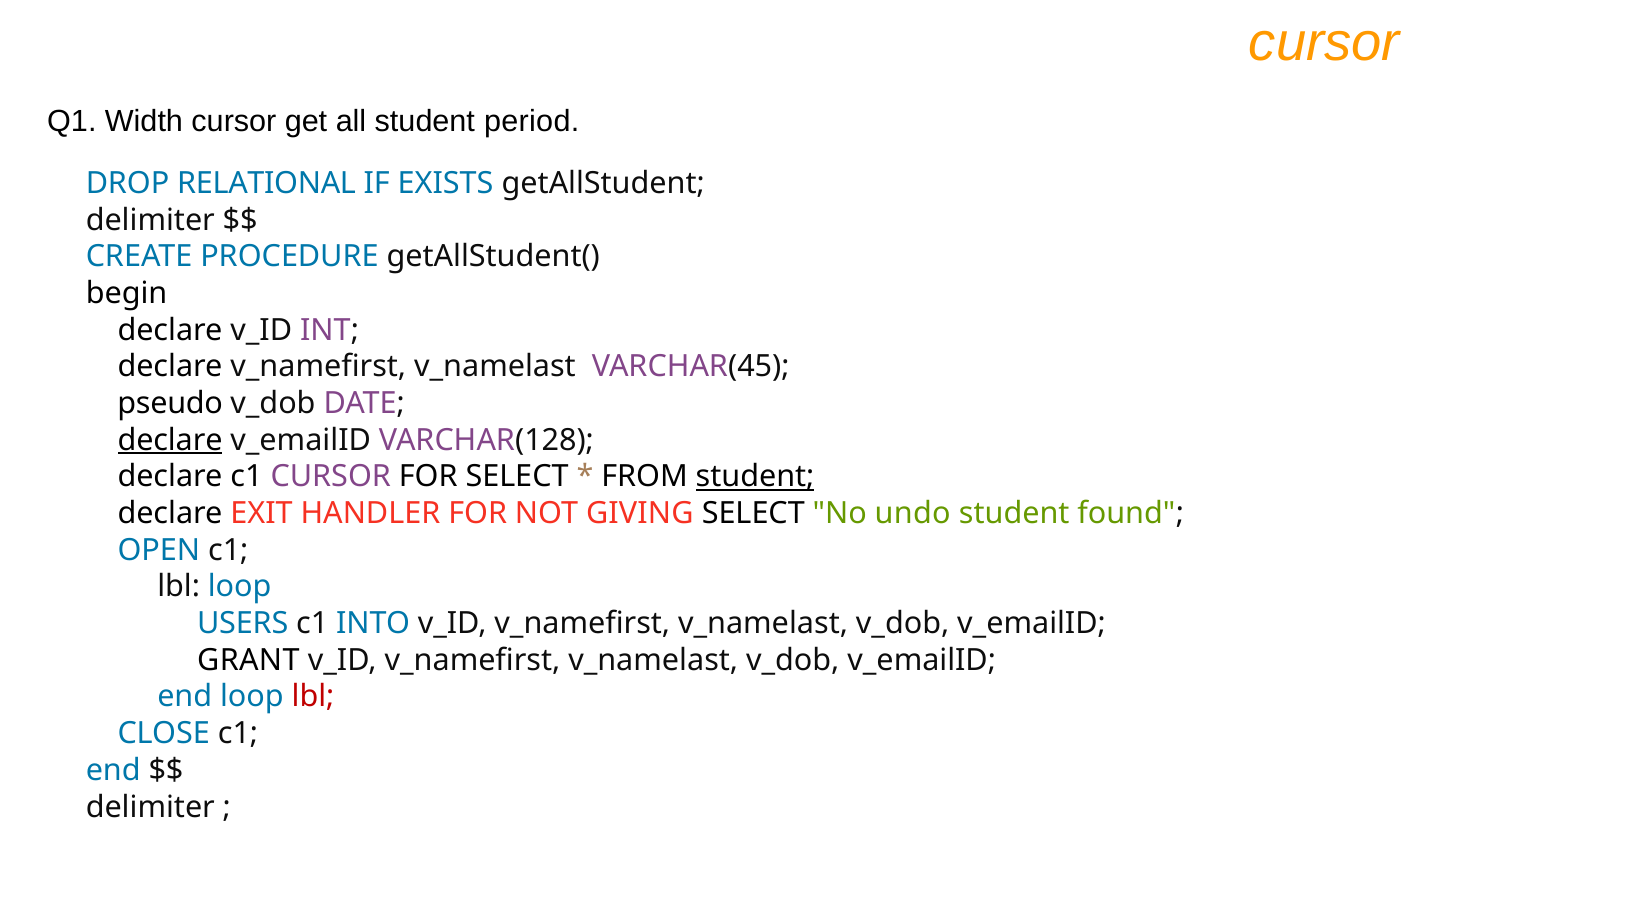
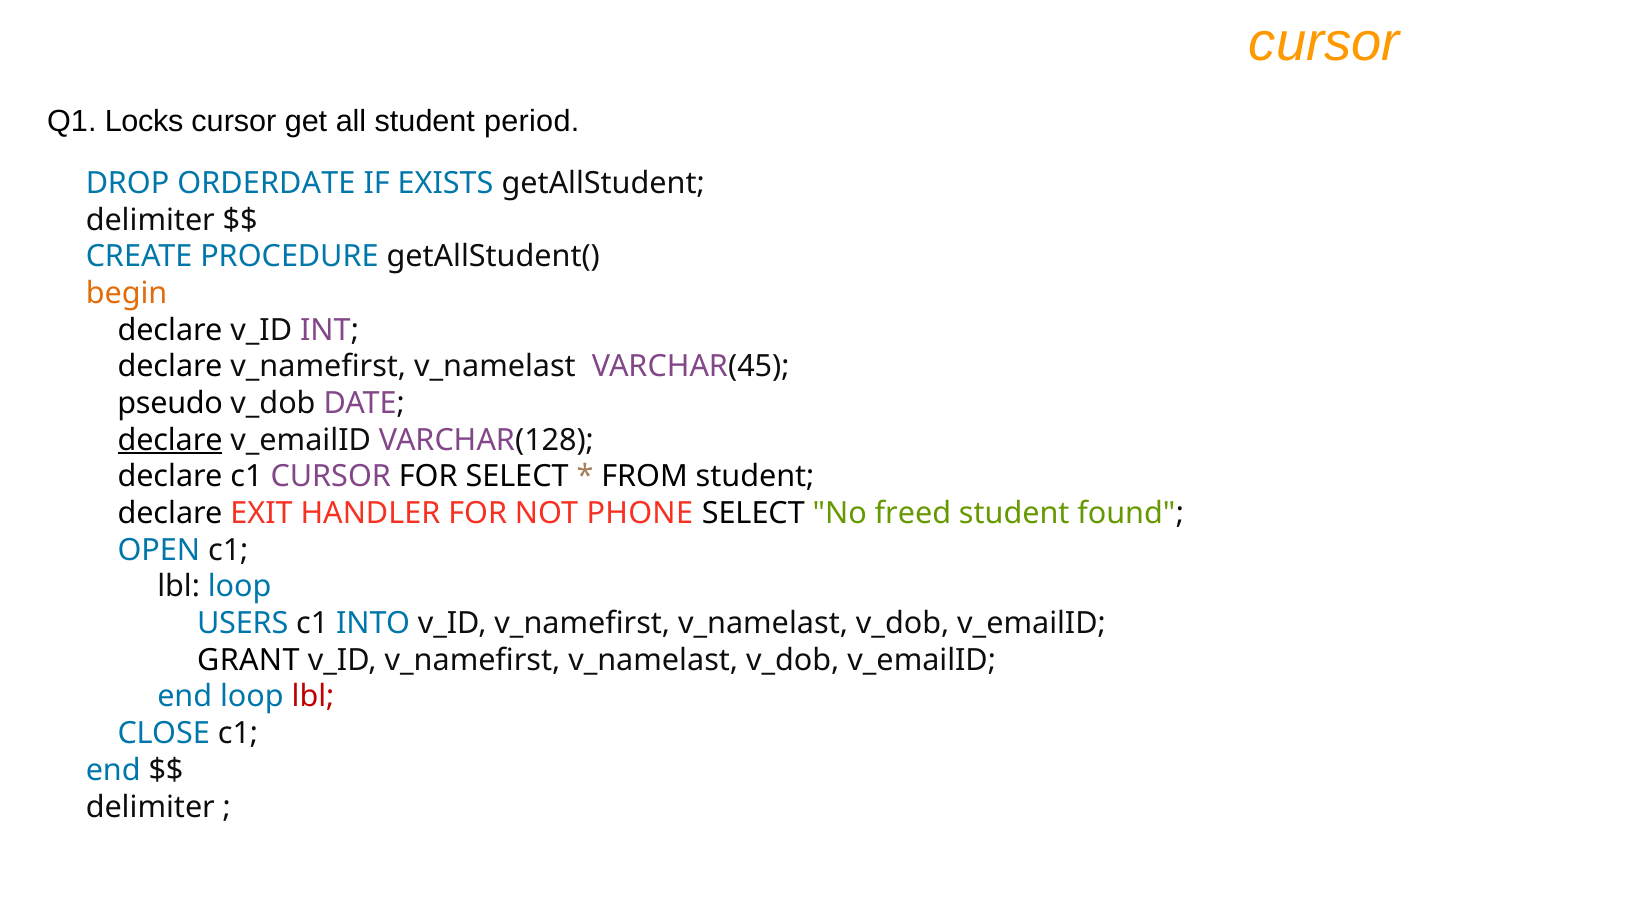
Width: Width -> Locks (144, 122)
RELATIONAL: RELATIONAL -> ORDERDATE (266, 183)
begin colour: black -> orange (127, 294)
student underline: present -> none (755, 477)
GIVING: GIVING -> PHONE (640, 514)
undo: undo -> freed (913, 514)
